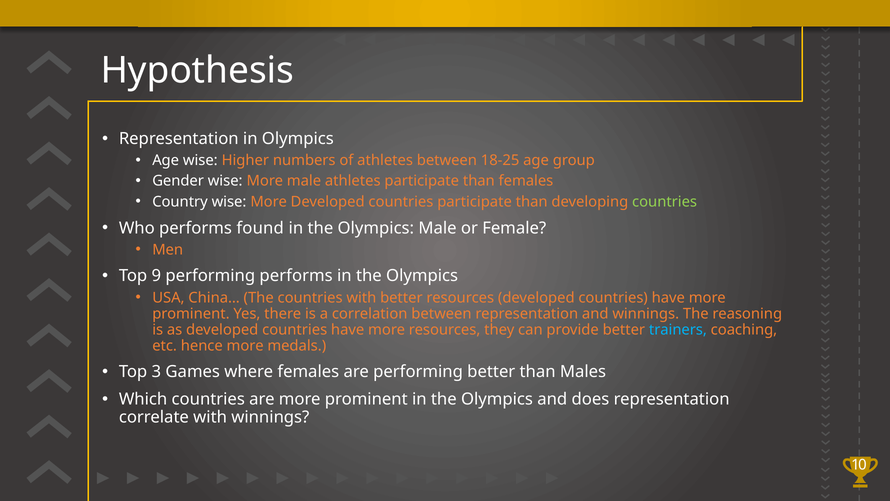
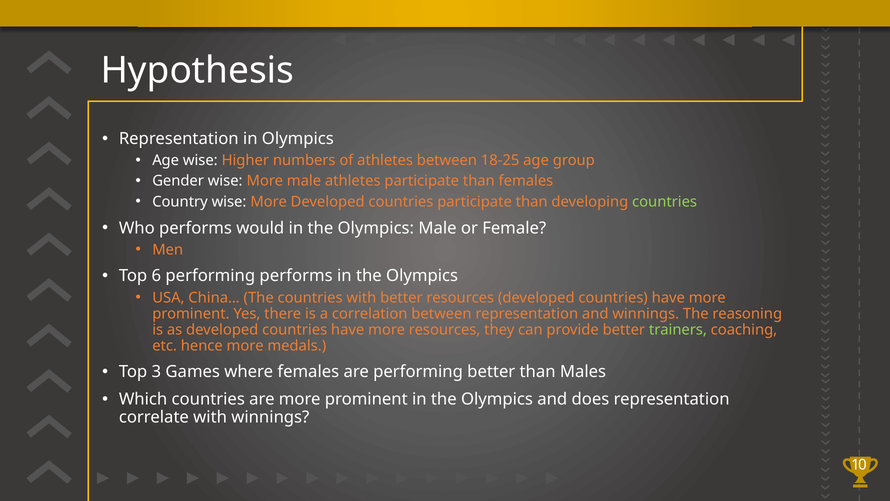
found: found -> would (260, 228)
9: 9 -> 6 (156, 276)
trainers colour: light blue -> light green (678, 329)
